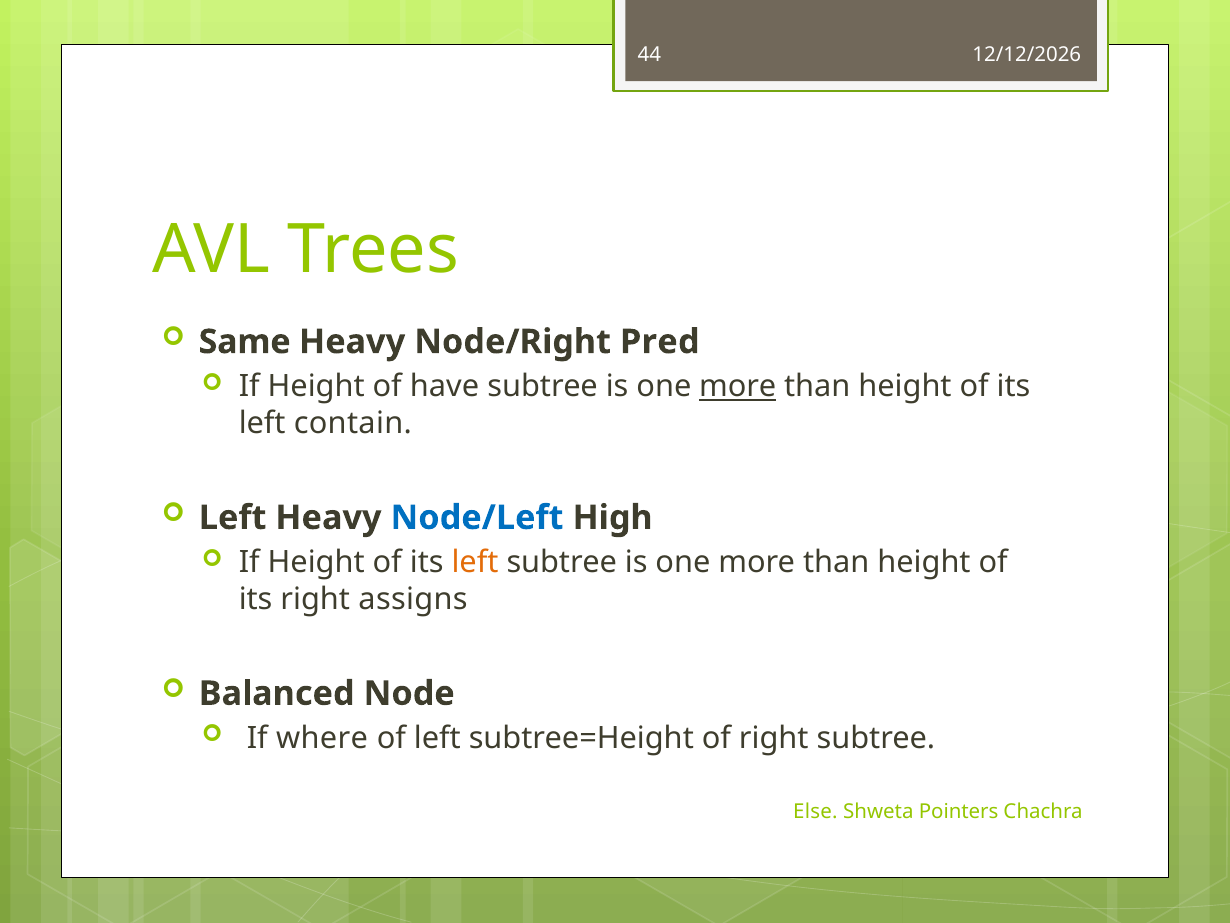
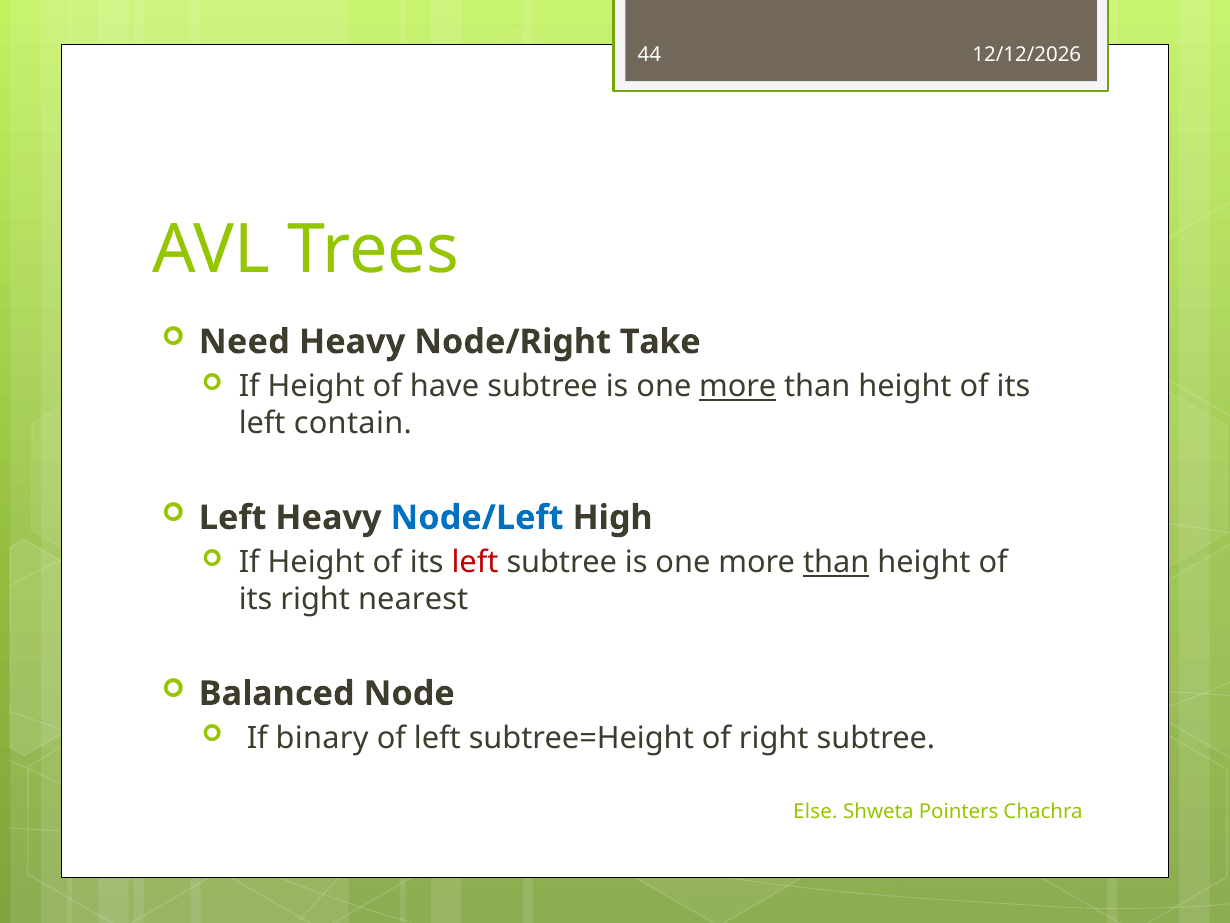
Same: Same -> Need (244, 342)
Pred: Pred -> Take (660, 342)
left colour: orange -> red (475, 562)
than underline: none -> present (836, 562)
assigns: assigns -> nearest (413, 599)
where: where -> binary (322, 738)
